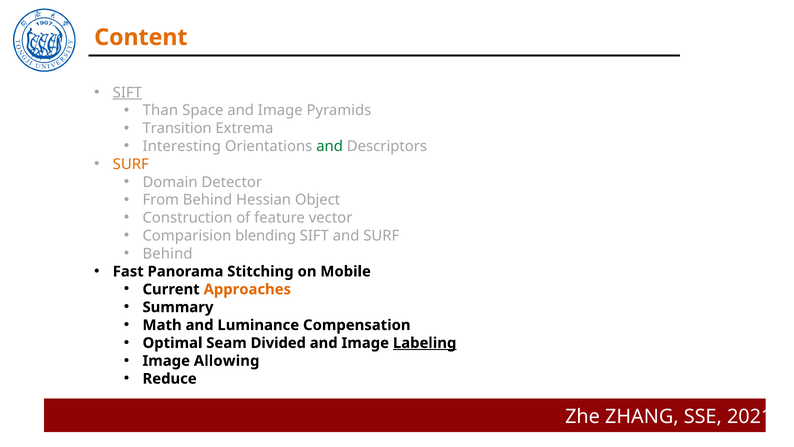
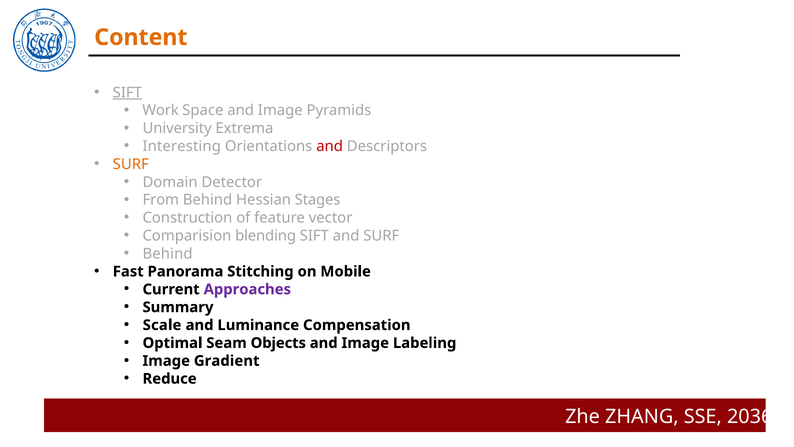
Than: Than -> Work (161, 110)
Transition: Transition -> University (177, 128)
and colour: green -> red (330, 146)
Object: Object -> Stages (318, 200)
Approaches colour: orange -> purple (247, 289)
Math: Math -> Scale (162, 325)
Divided: Divided -> Objects (278, 343)
Labeling underline: present -> none (425, 343)
Allowing: Allowing -> Gradient (227, 361)
2021: 2021 -> 2036 (750, 416)
